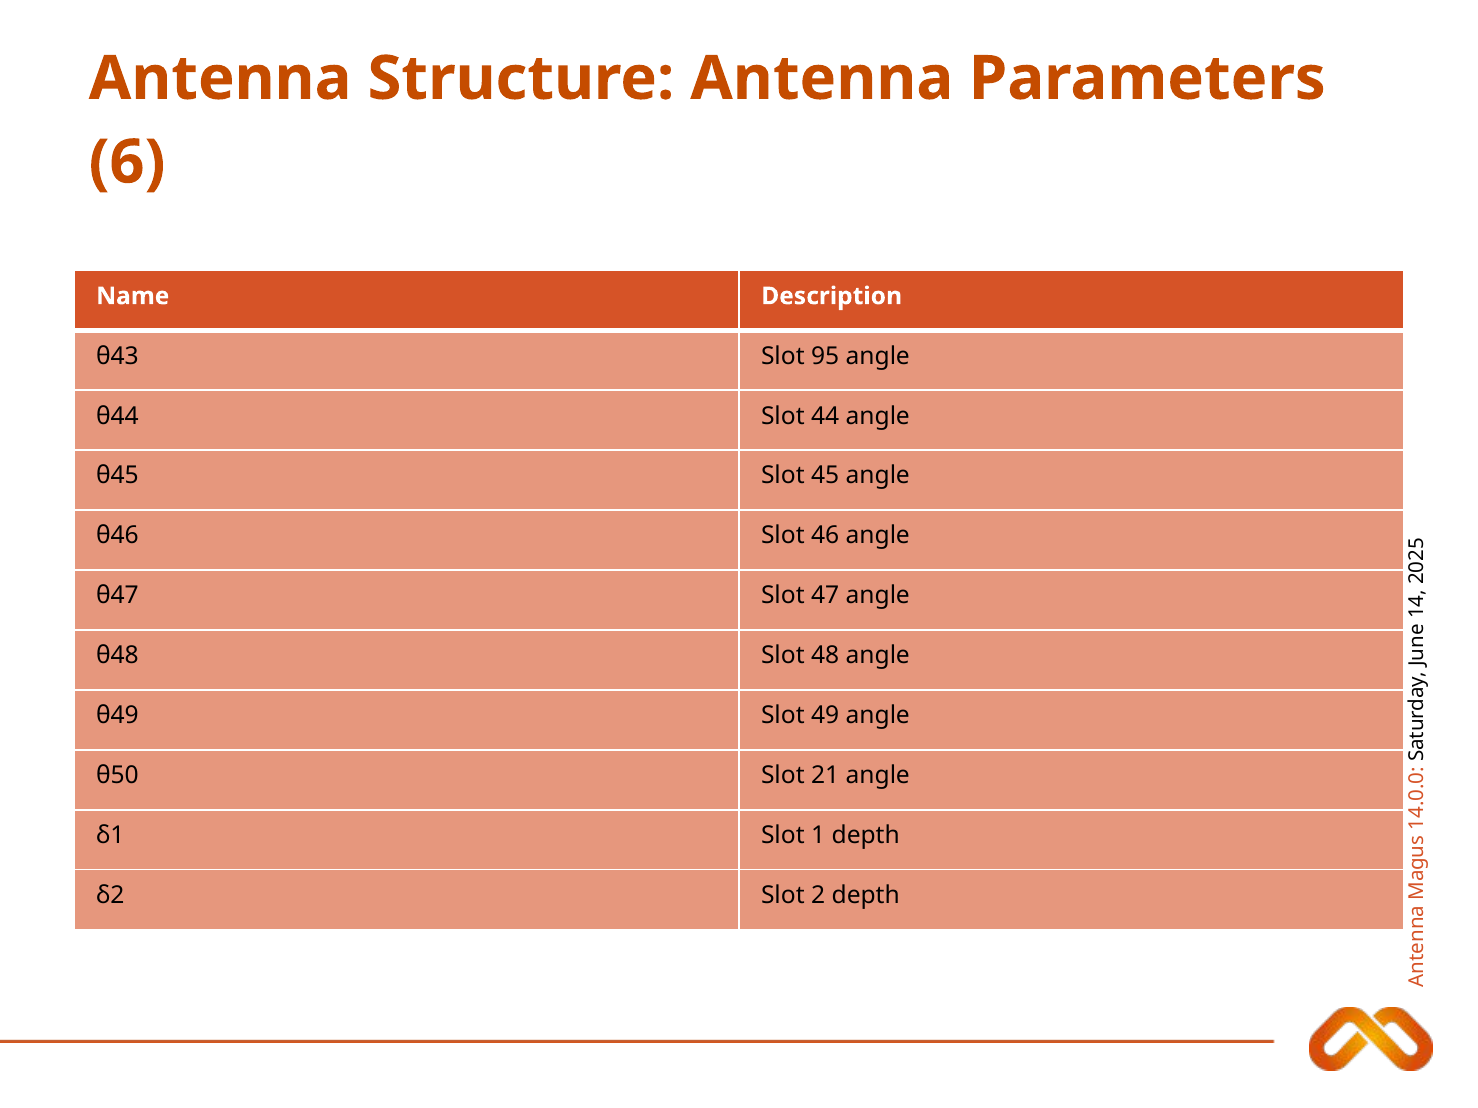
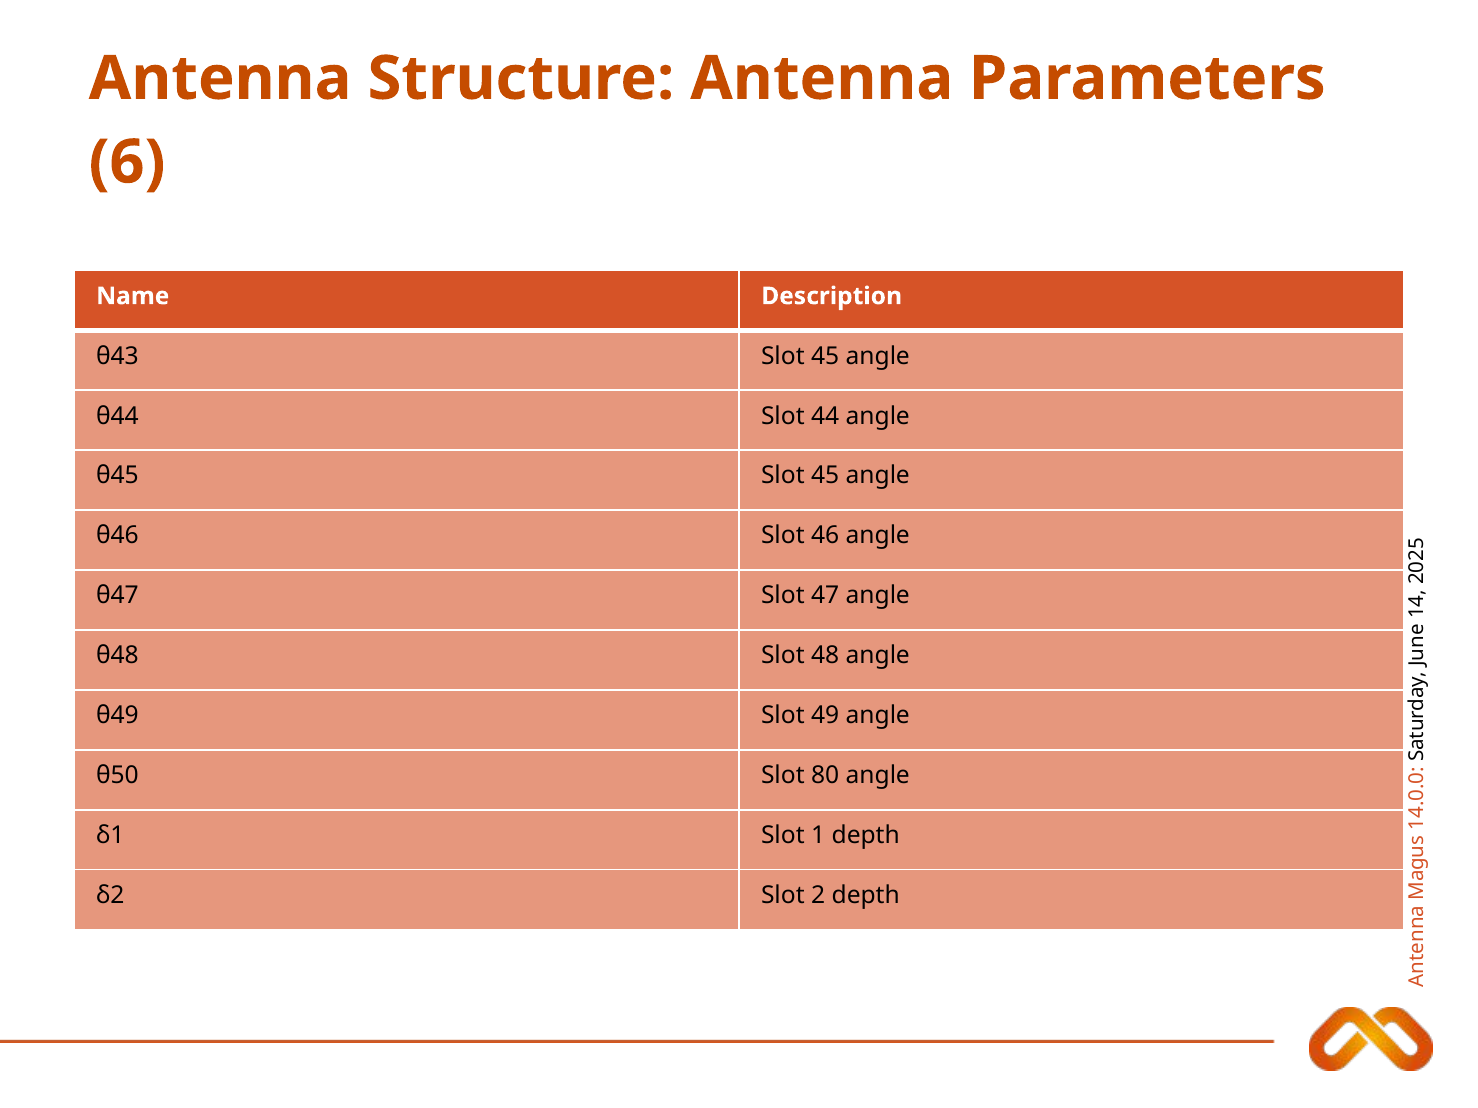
θ43 Slot 95: 95 -> 45 (825, 356)
21: 21 -> 80 (825, 776)
